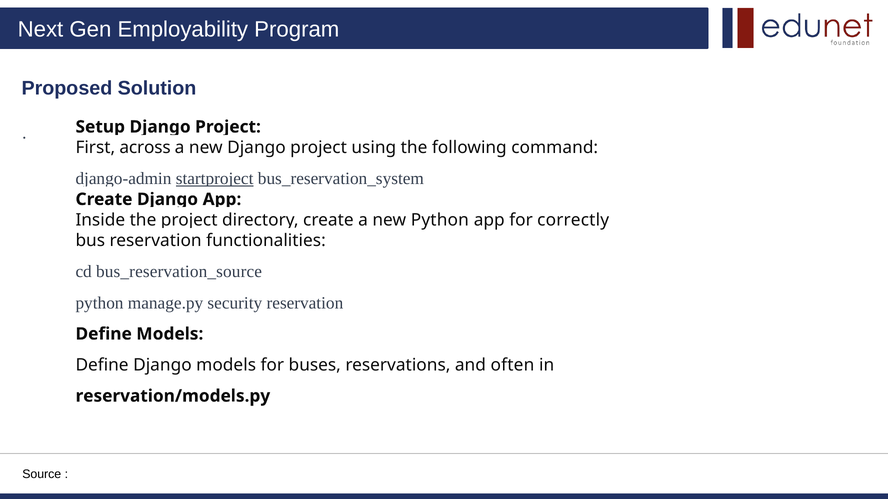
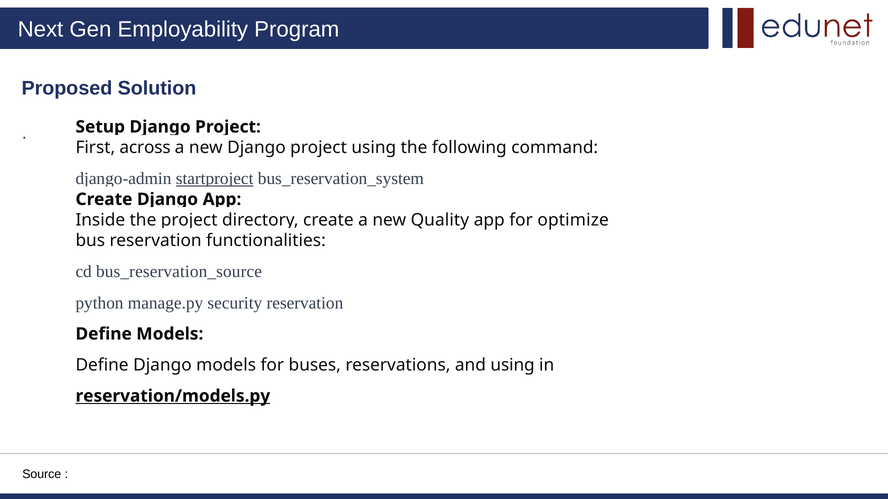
new Python: Python -> Quality (440, 220)
correctly: correctly -> optimize (573, 220)
and often: often -> using (513, 365)
reservation/models.py underline: none -> present (173, 396)
